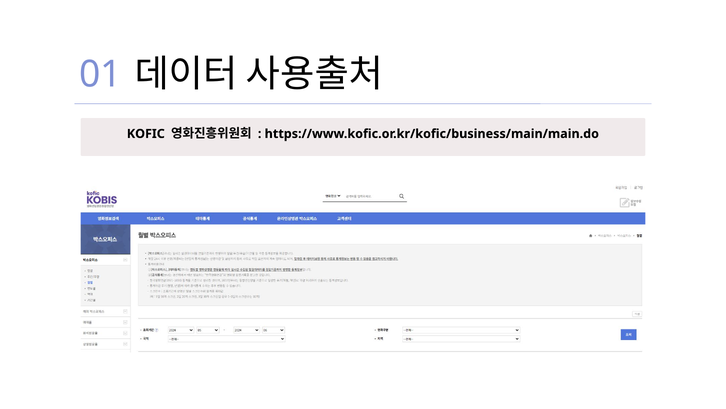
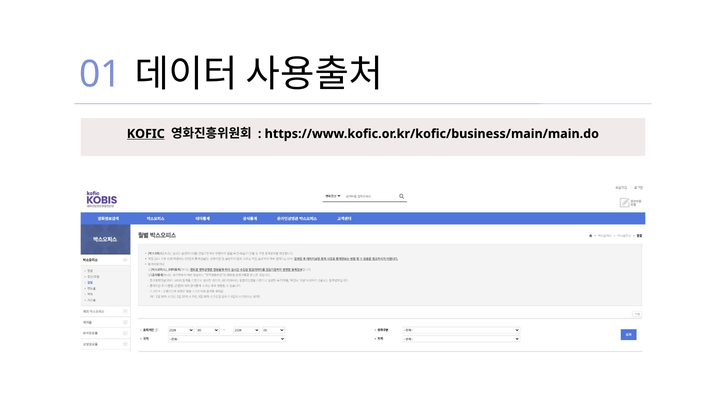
KOFIC underline: none -> present (146, 134)
